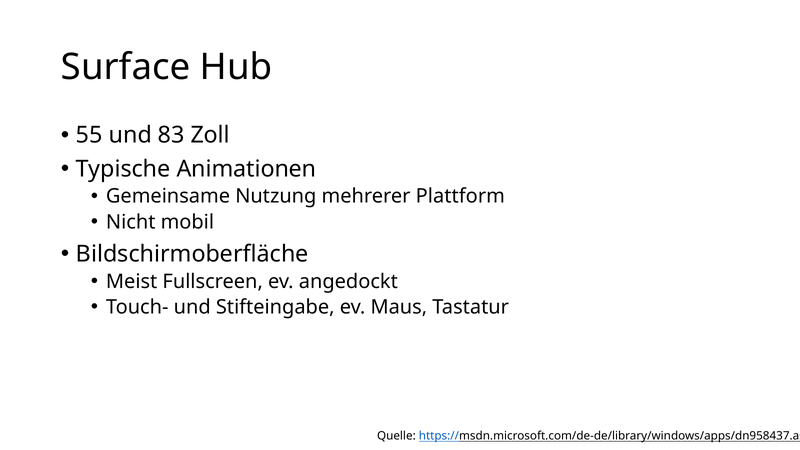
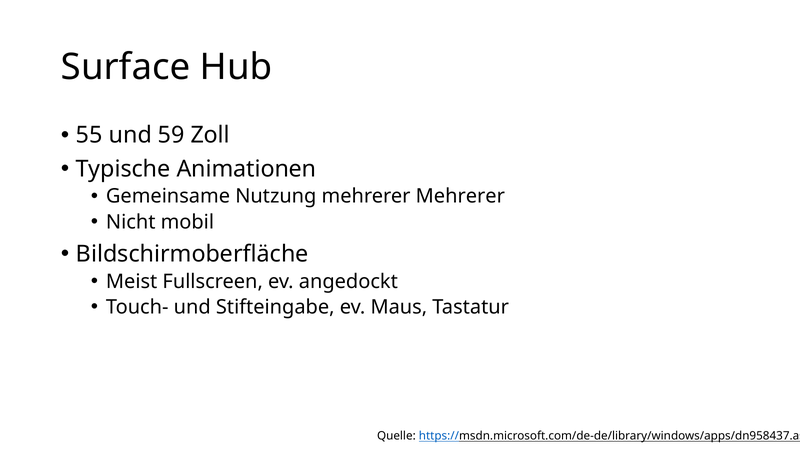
83: 83 -> 59 (171, 135)
mehrerer Plattform: Plattform -> Mehrerer (460, 196)
